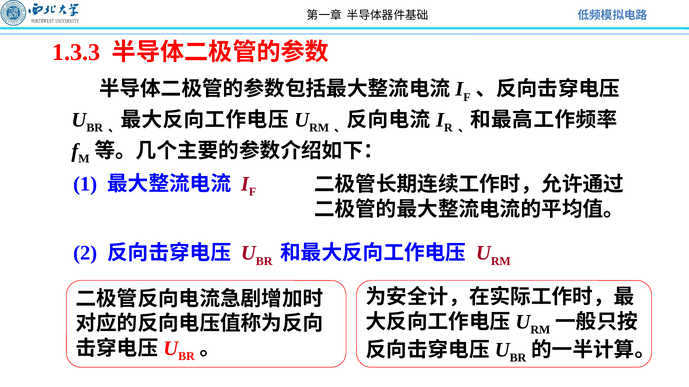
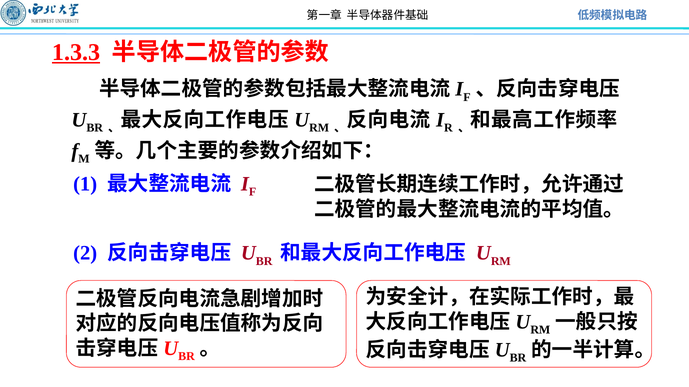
1.3.3 underline: none -> present (76, 53)
